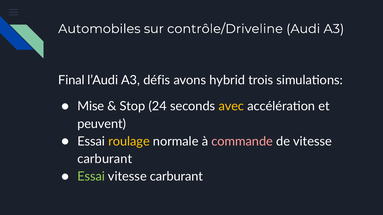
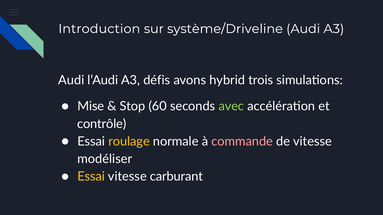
Automobiles: Automobiles -> Introduction (99, 29)
contrôle/Driveline: contrôle/Driveline -> système/Driveline (225, 29)
Final: Final -> Audi (71, 80)
24: 24 -> 60 (158, 106)
avec colour: yellow -> light green (231, 106)
peuvent: peuvent -> contrôle (102, 124)
carburant: carburant -> modéliser (105, 159)
Essai colour: light green -> yellow (91, 177)
